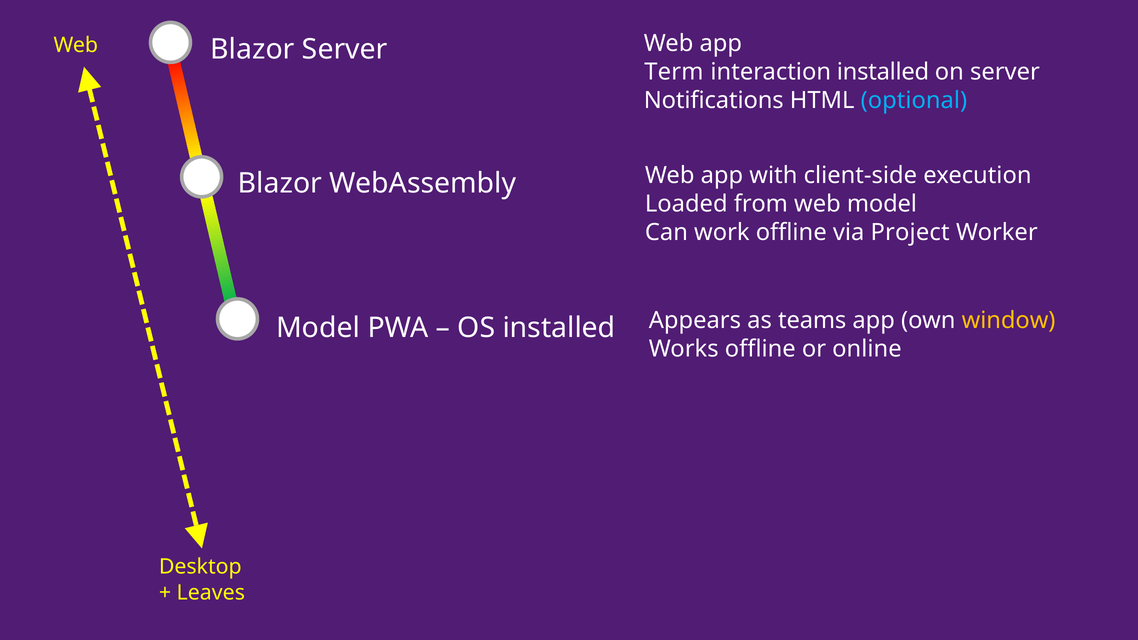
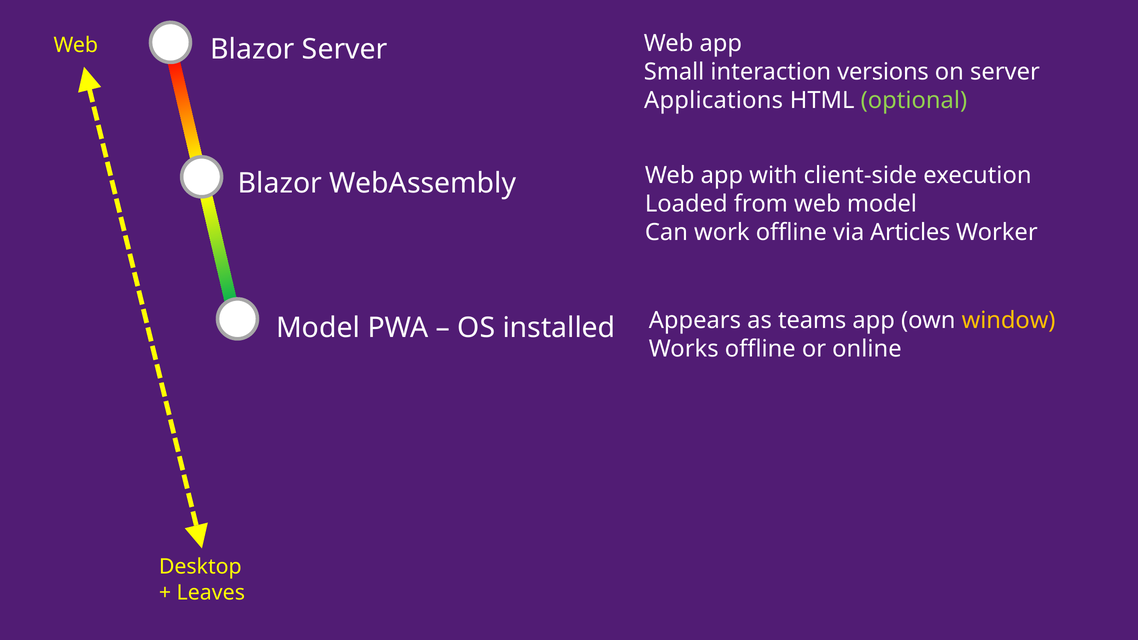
Term: Term -> Small (674, 72)
interaction installed: installed -> versions (883, 72)
Notifications: Notifications -> Applications (714, 101)
optional colour: light blue -> light green (914, 101)
Project: Project -> Articles (910, 233)
